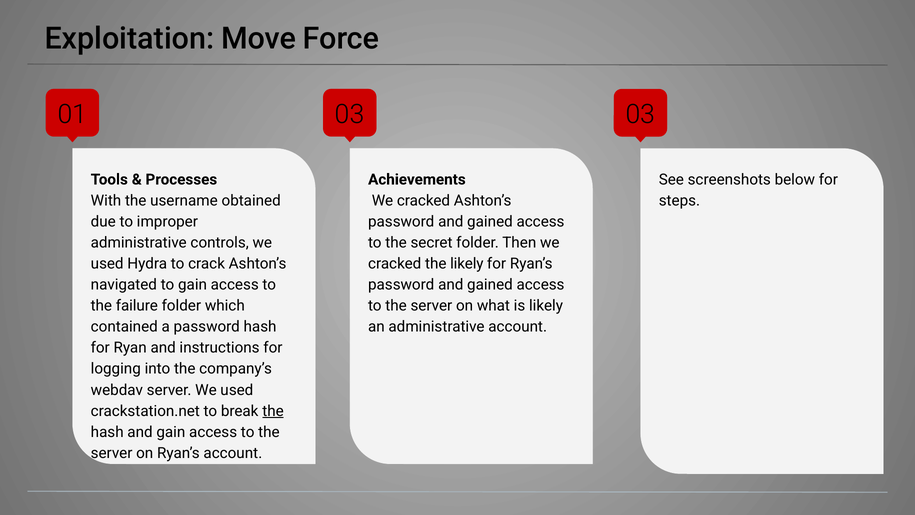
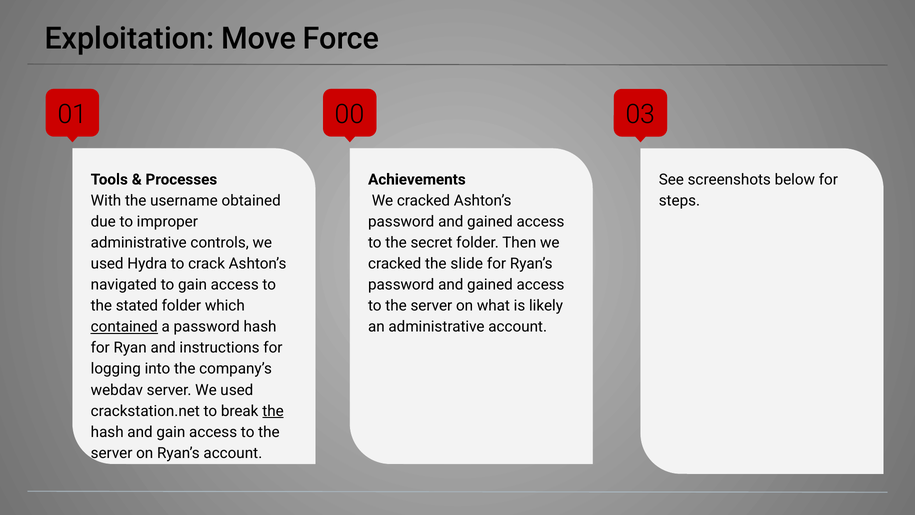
01 03: 03 -> 00 (350, 115)
the likely: likely -> slide (467, 264)
failure: failure -> stated (137, 306)
contained underline: none -> present (124, 327)
